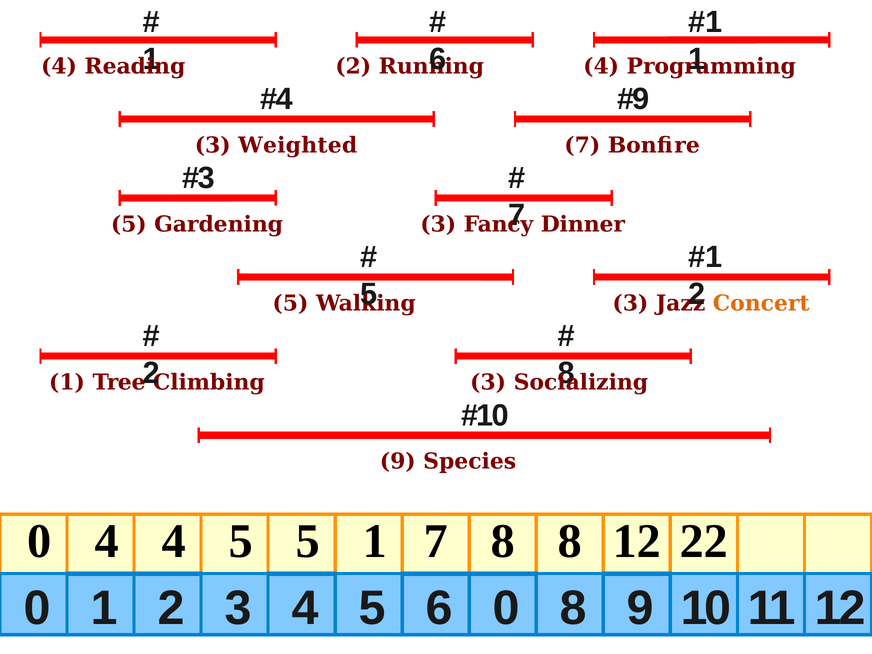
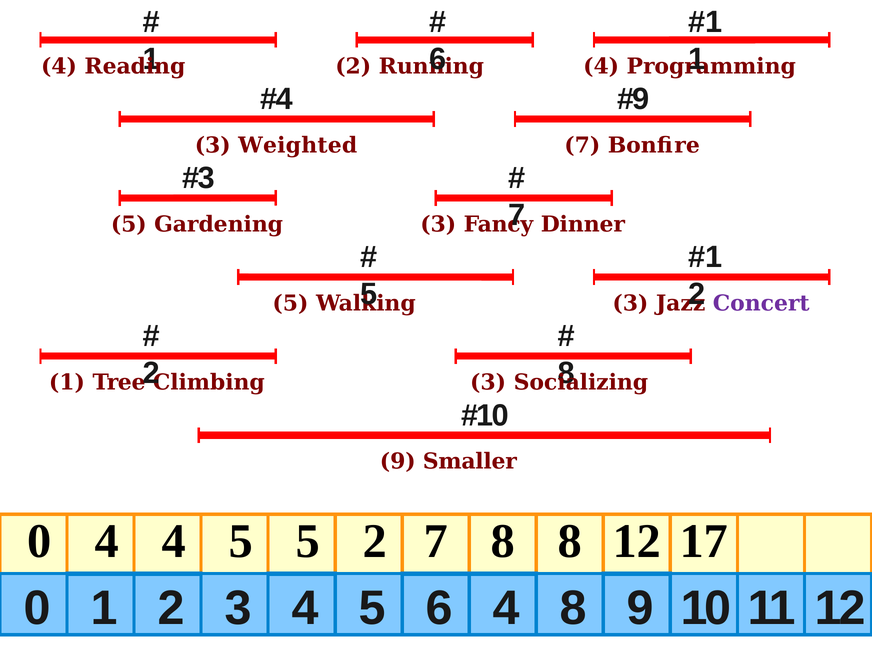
Concert colour: orange -> purple (761, 303)
Species: Species -> Smaller (470, 462)
5 1: 1 -> 2 (375, 541)
22: 22 -> 17 (704, 541)
6 0: 0 -> 4 (506, 608)
